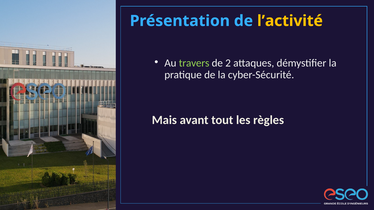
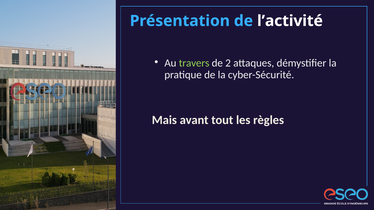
l’activité colour: yellow -> white (290, 21)
